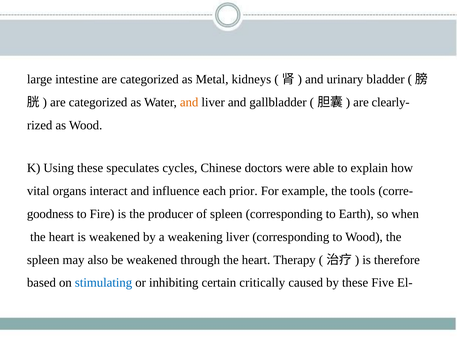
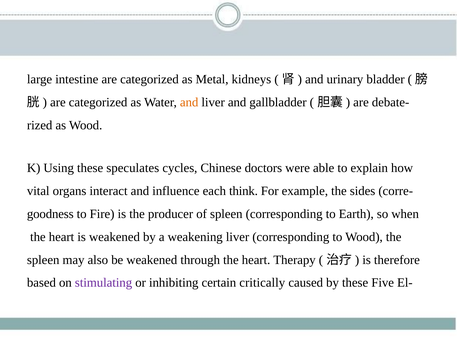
clearly-: clearly- -> debate- (391, 102)
prior: prior -> think (244, 191)
tools: tools -> sides (363, 191)
stimulating colour: blue -> purple (104, 283)
